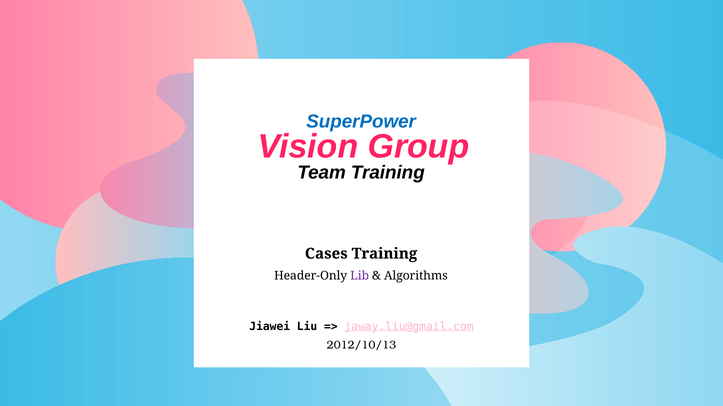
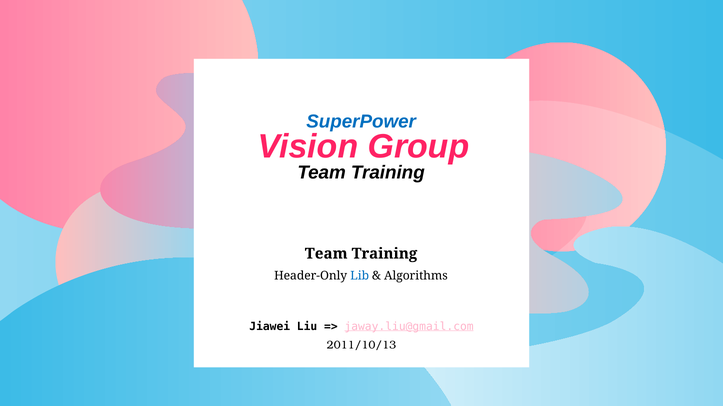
Cases: Cases -> Team (326, 254)
Lib colour: purple -> blue (360, 276)
2012/10/13: 2012/10/13 -> 2011/10/13 (361, 346)
